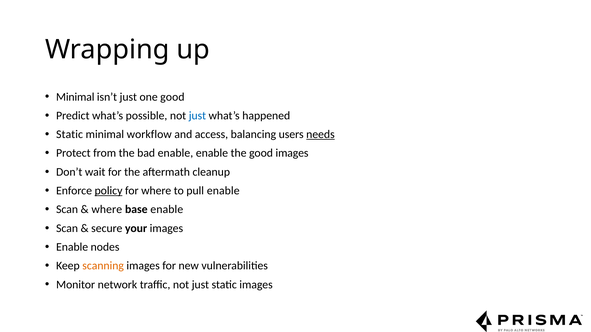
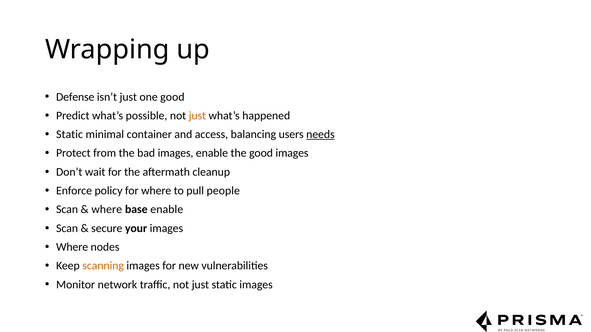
Minimal: Minimal -> Defense (75, 97)
just colour: blue -> orange (197, 116)
workflow: workflow -> container (149, 135)
bad enable: enable -> images (176, 153)
policy underline: present -> none (109, 191)
pull enable: enable -> people (223, 191)
Enable: Enable -> Where (72, 247)
